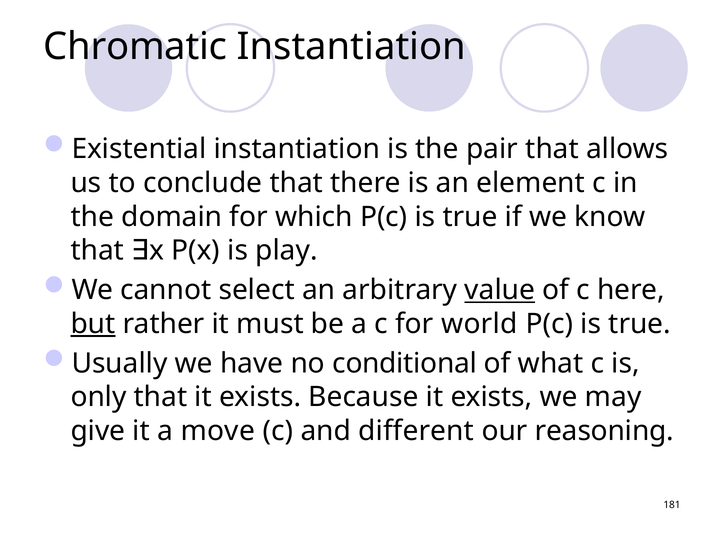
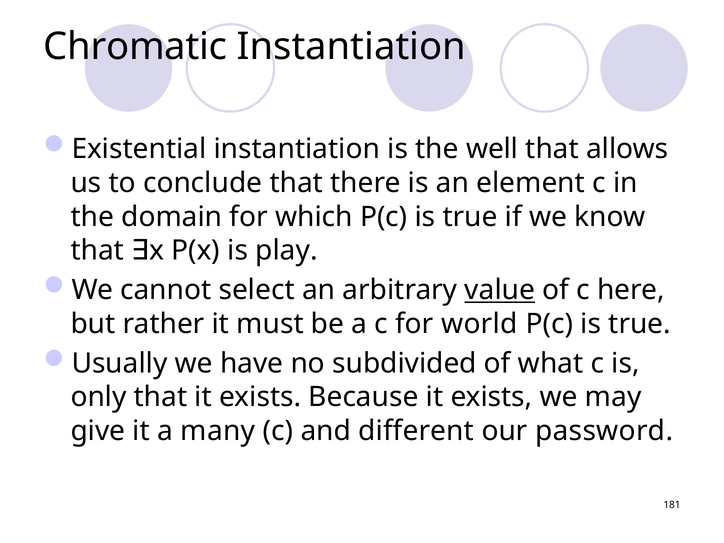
pair: pair -> well (492, 149)
but underline: present -> none (93, 324)
conditional: conditional -> subdivided (405, 363)
move: move -> many (218, 431)
reasoning: reasoning -> password (604, 431)
